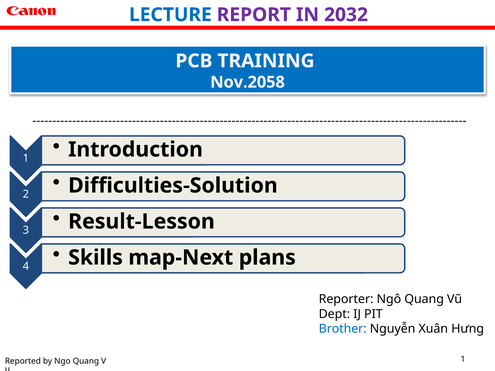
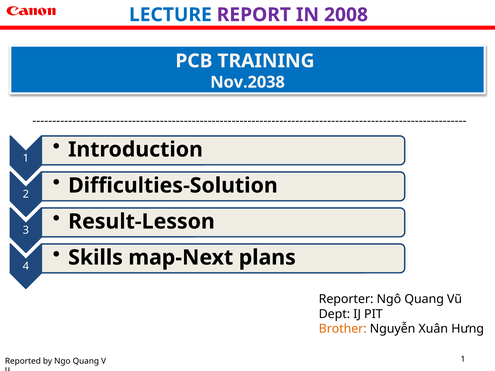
2032: 2032 -> 2008 (346, 15)
Nov.2058: Nov.2058 -> Nov.2038 (248, 82)
Brother colour: blue -> orange (343, 329)
